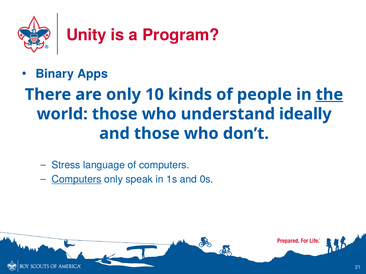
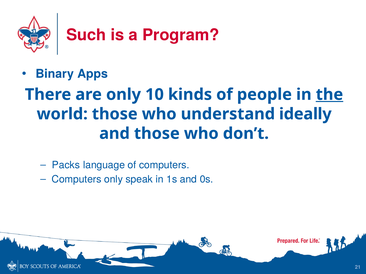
Unity: Unity -> Such (86, 35)
Stress: Stress -> Packs (66, 165)
Computers underline: present -> none (77, 180)
